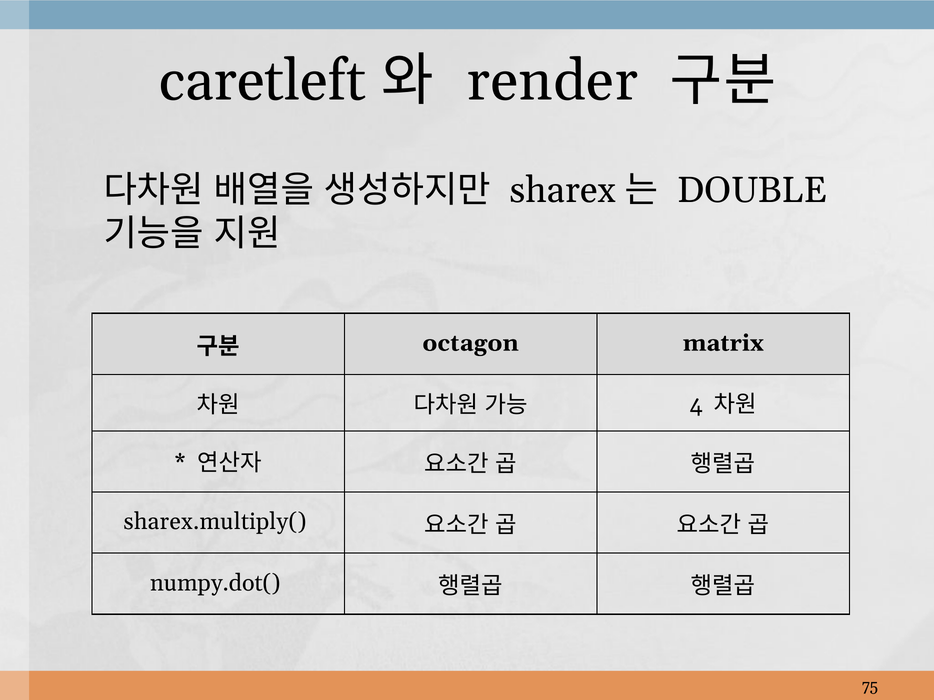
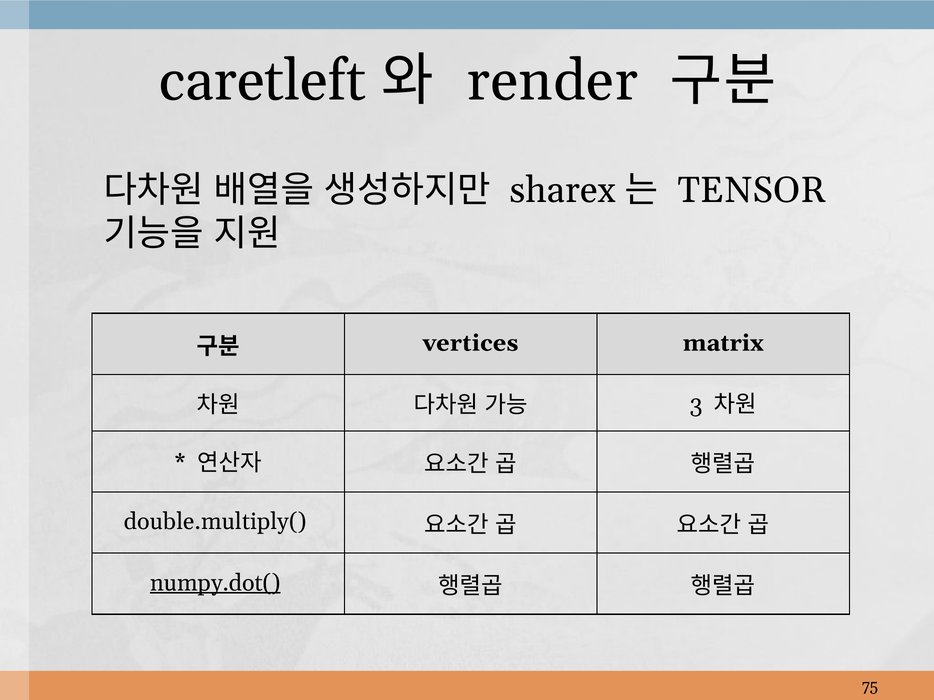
DOUBLE: DOUBLE -> TENSOR (752, 190)
octagon: octagon -> vertices (471, 343)
4: 4 -> 3 (696, 405)
sharex.multiply(: sharex.multiply( -> double.multiply( (215, 522)
numpy.dot( underline: none -> present (215, 583)
